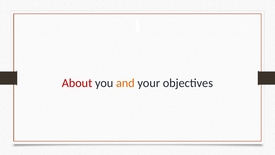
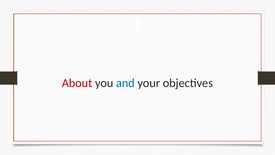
and colour: orange -> blue (125, 83)
